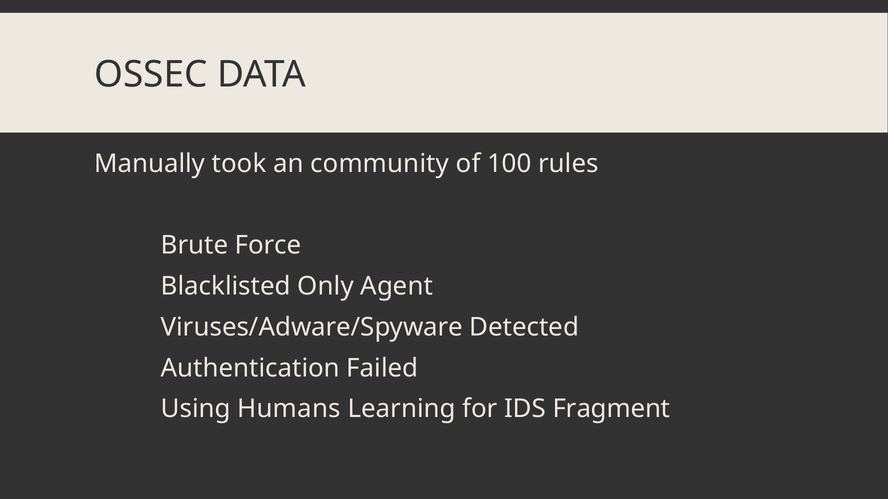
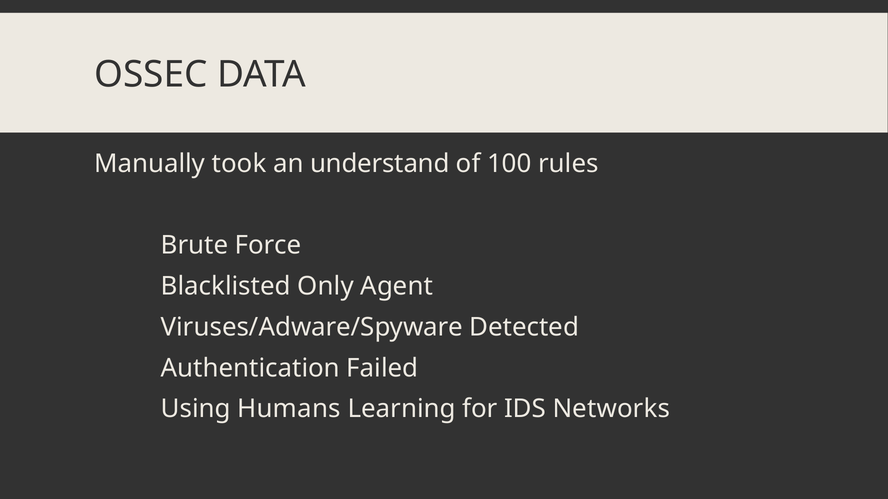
community: community -> understand (380, 164)
Fragment: Fragment -> Networks (611, 409)
